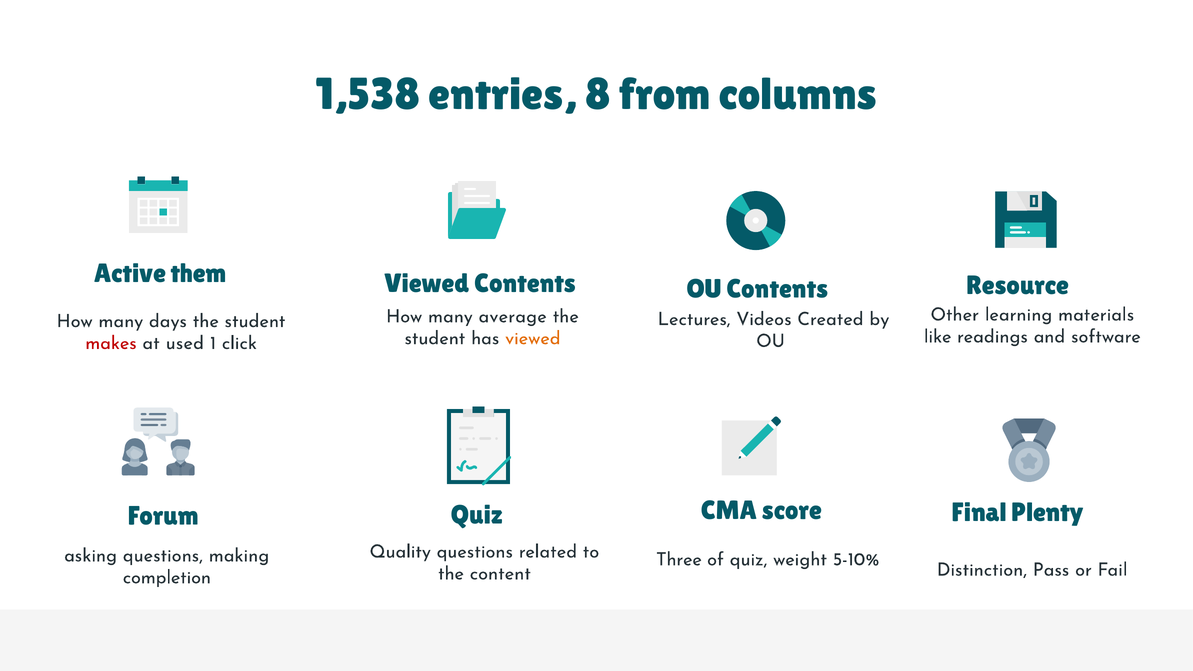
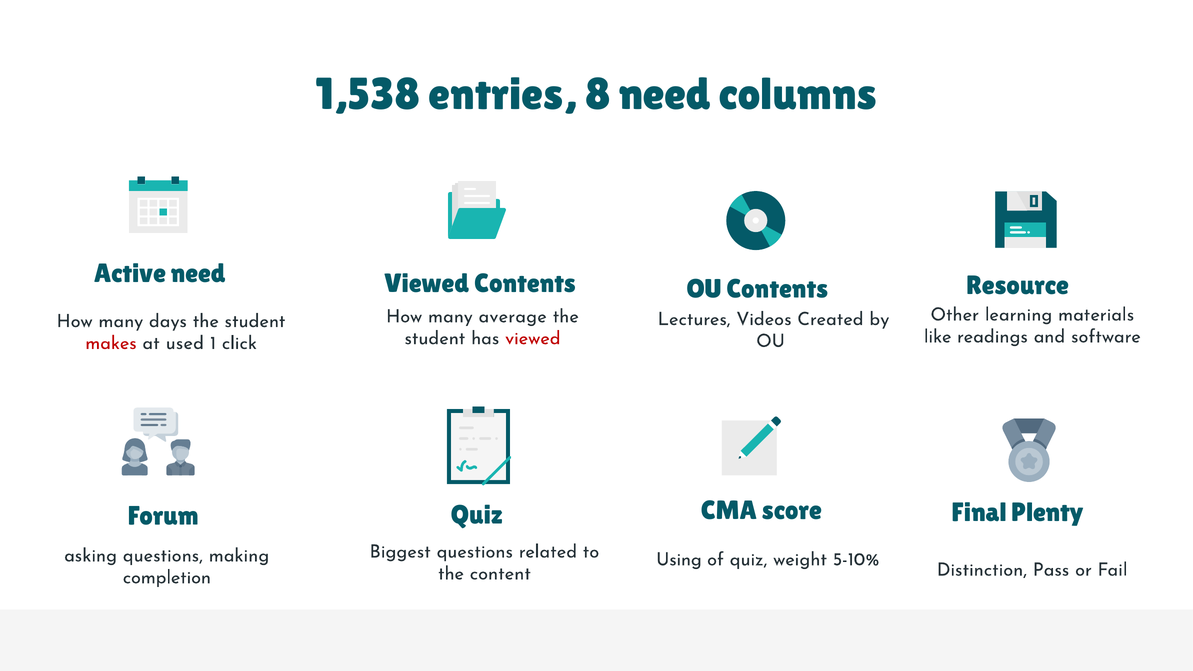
8 from: from -> need (665, 94)
Active them: them -> need (198, 274)
viewed colour: orange -> red (533, 338)
Quality: Quality -> Biggest (400, 552)
Three: Three -> Using (679, 559)
